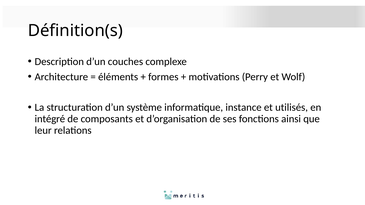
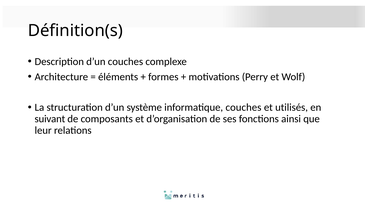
informatique instance: instance -> couches (243, 108)
intégré: intégré -> suivant (50, 119)
